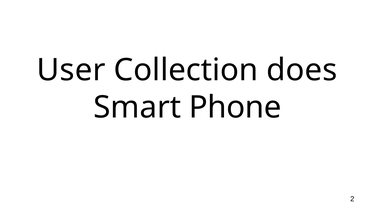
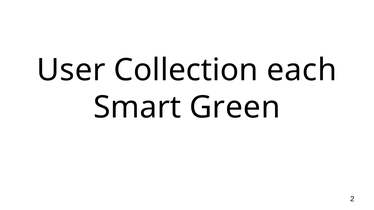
does: does -> each (302, 70)
Phone: Phone -> Green (235, 108)
